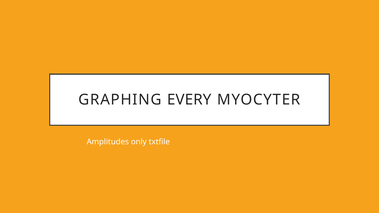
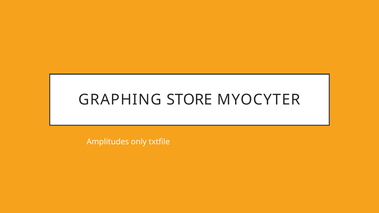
EVERY: EVERY -> STORE (189, 100)
